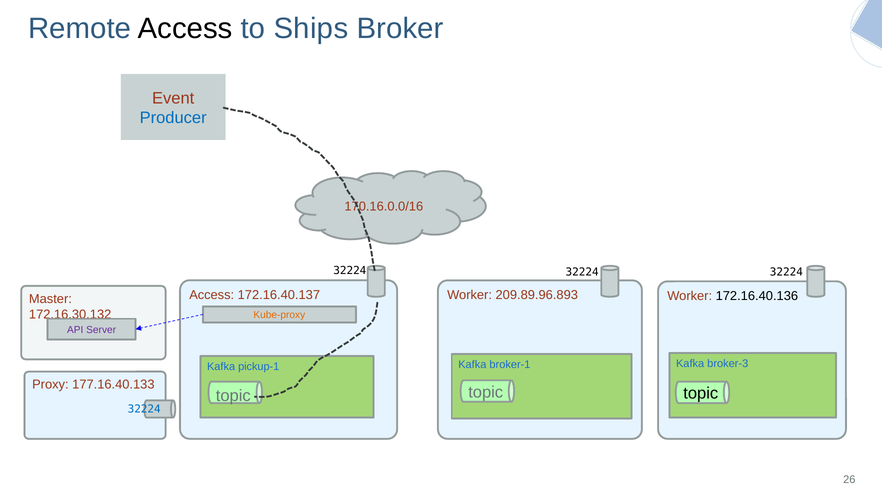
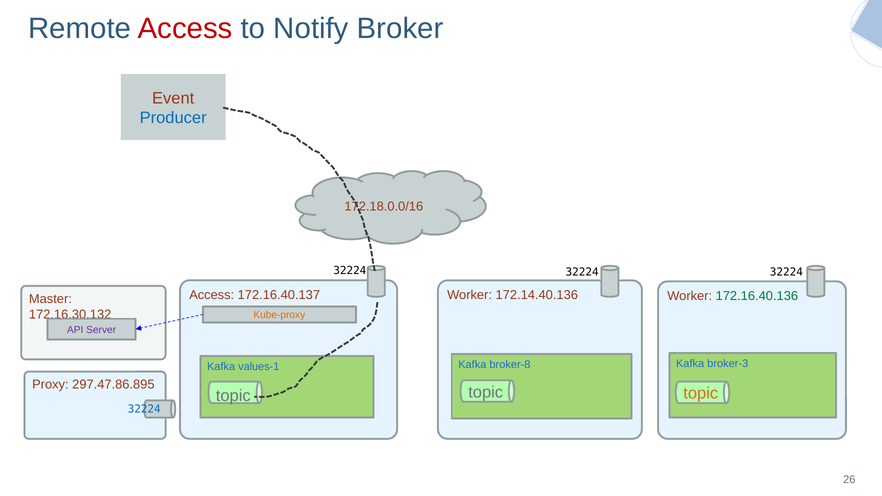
Access colour: black -> red (185, 29)
Ships: Ships -> Notify (311, 29)
170.16.0.0/16: 170.16.0.0/16 -> 172.18.0.0/16 (384, 206)
209.89.96.893: 209.89.96.893 -> 172.14.40.136 (537, 295)
172.16.40.136 colour: black -> green (757, 296)
broker-1: broker-1 -> broker-8 (510, 365)
pickup-1: pickup-1 -> values-1 (259, 367)
177.16.40.133: 177.16.40.133 -> 297.47.86.895 (113, 385)
topic colour: black -> orange (701, 393)
